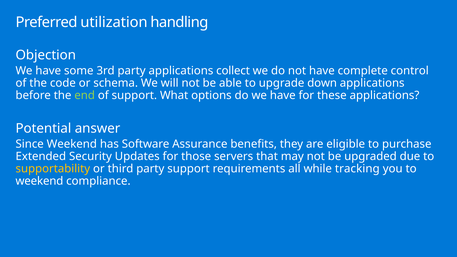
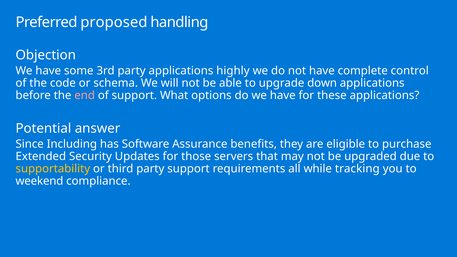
utilization: utilization -> proposed (114, 22)
collect: collect -> highly (233, 71)
end colour: light green -> pink (85, 95)
Since Weekend: Weekend -> Including (72, 144)
